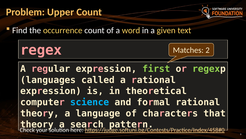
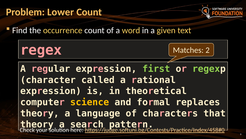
Upper: Upper -> Lower (61, 12)
languages: languages -> character (48, 80)
science colour: light blue -> yellow (90, 102)
formal rational: rational -> replaces (198, 102)
